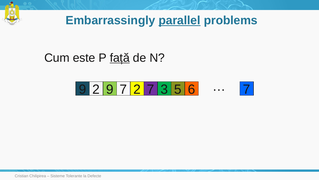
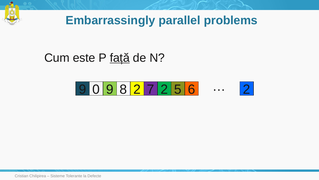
parallel underline: present -> none (180, 20)
9 2: 2 -> 0 (96, 89)
9 7: 7 -> 8 (123, 89)
7 3: 3 -> 2 (164, 89)
6 7: 7 -> 2 (247, 89)
